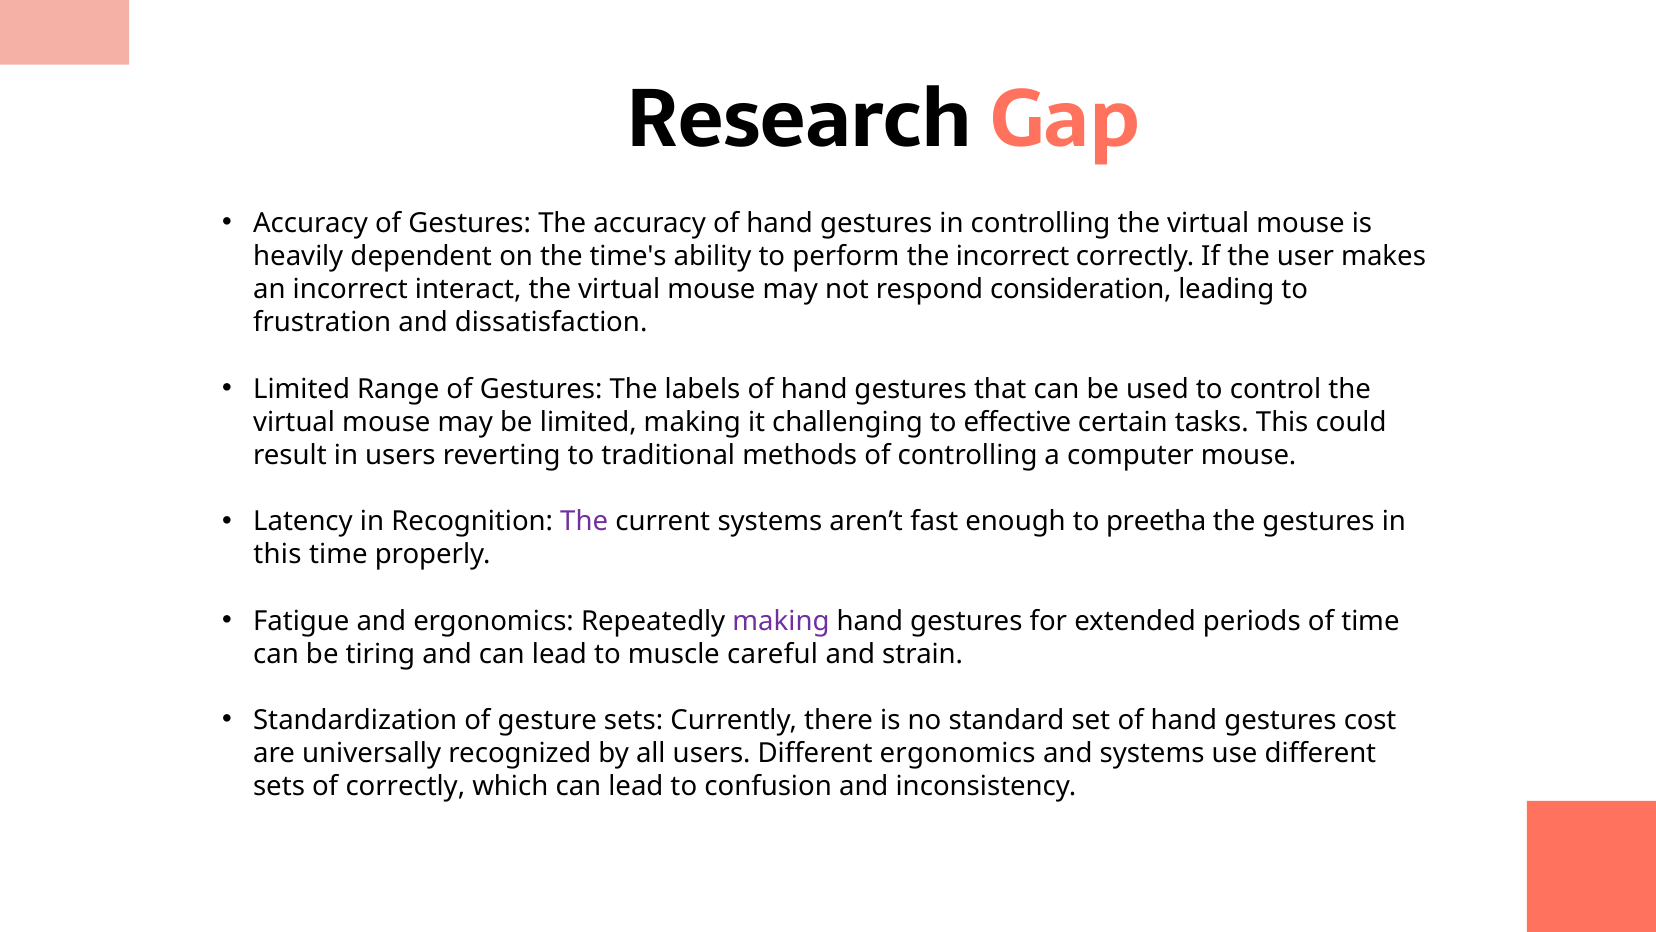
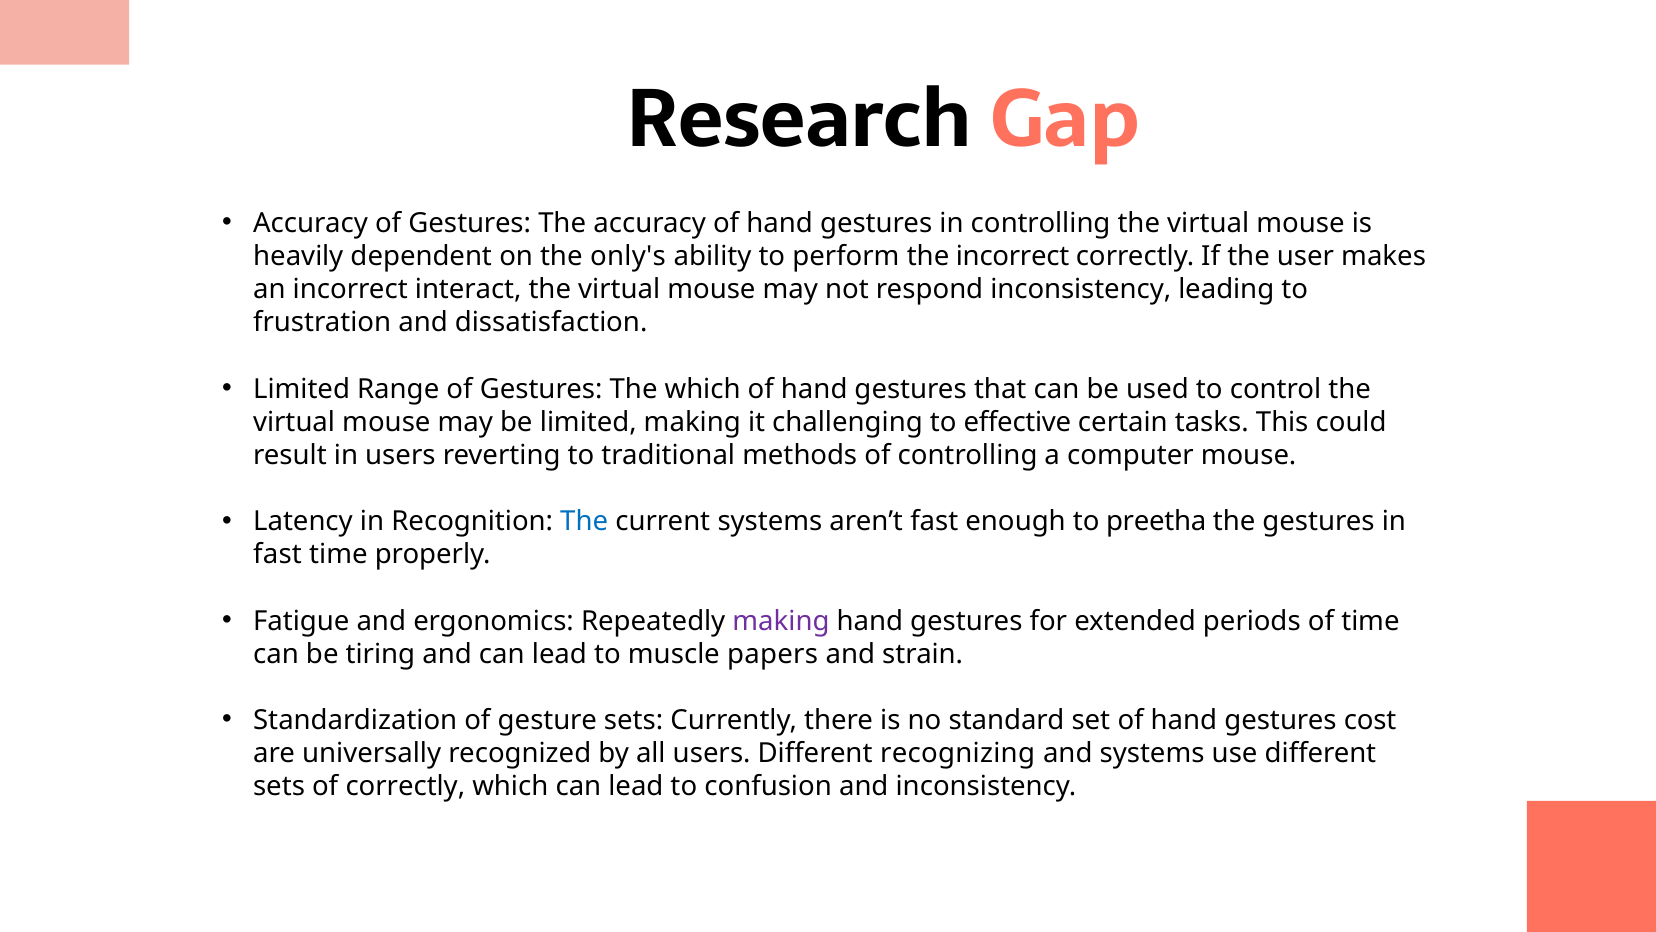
time's: time's -> only's (628, 256)
respond consideration: consideration -> inconsistency (1081, 289)
The labels: labels -> which (703, 389)
The colour: purple -> blue (584, 521)
this: this -> fast (278, 554)
careful: careful -> papers (773, 654)
Different ergonomics: ergonomics -> recognizing (958, 753)
